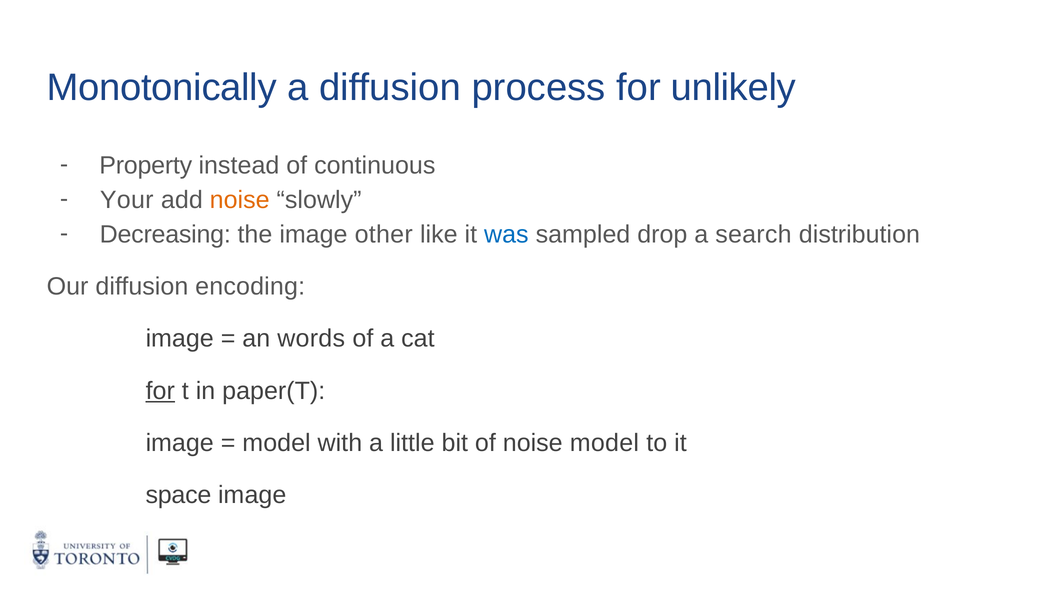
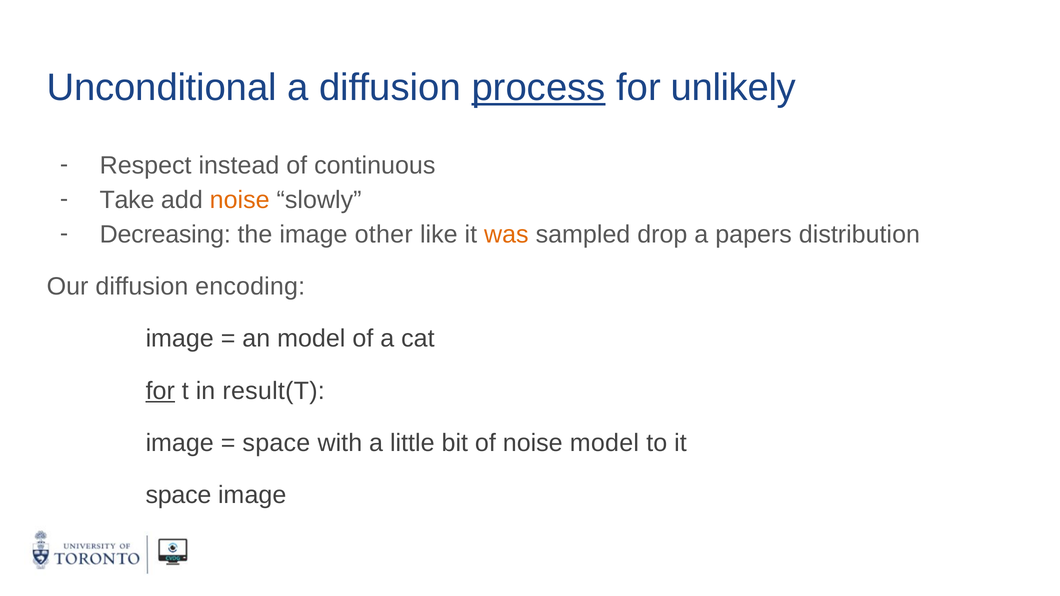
Monotonically: Monotonically -> Unconditional (162, 88)
process underline: none -> present (539, 88)
Property: Property -> Respect (146, 165)
Your: Your -> Take (127, 200)
was colour: blue -> orange (506, 234)
search: search -> papers (754, 234)
an words: words -> model (311, 339)
paper(T: paper(T -> result(T (274, 391)
model: model -> space (276, 443)
